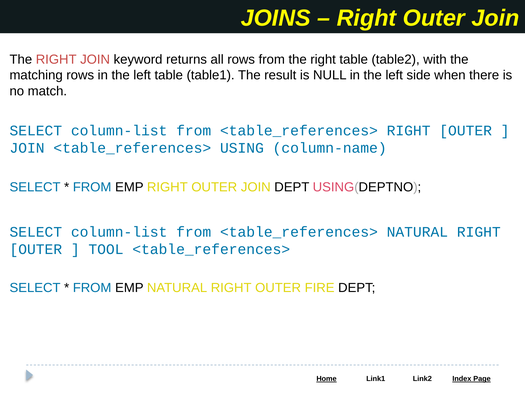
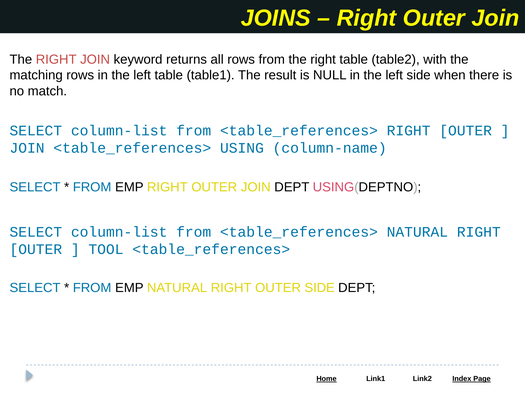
OUTER FIRE: FIRE -> SIDE (320, 288)
